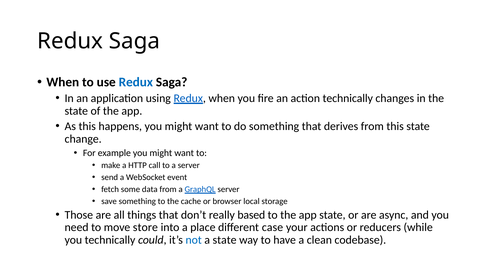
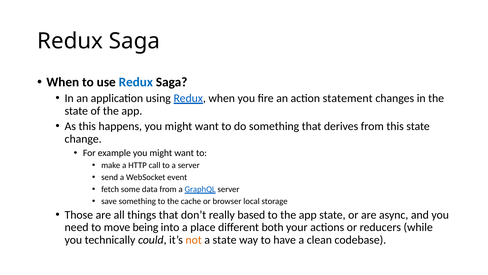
action technically: technically -> statement (348, 98)
store: store -> being (146, 227)
case: case -> both (273, 227)
not colour: blue -> orange (194, 240)
